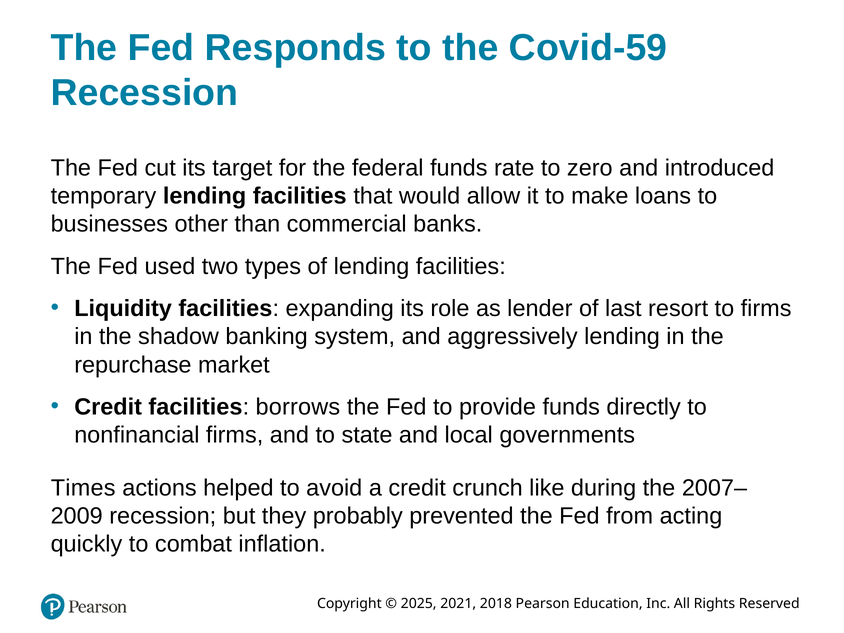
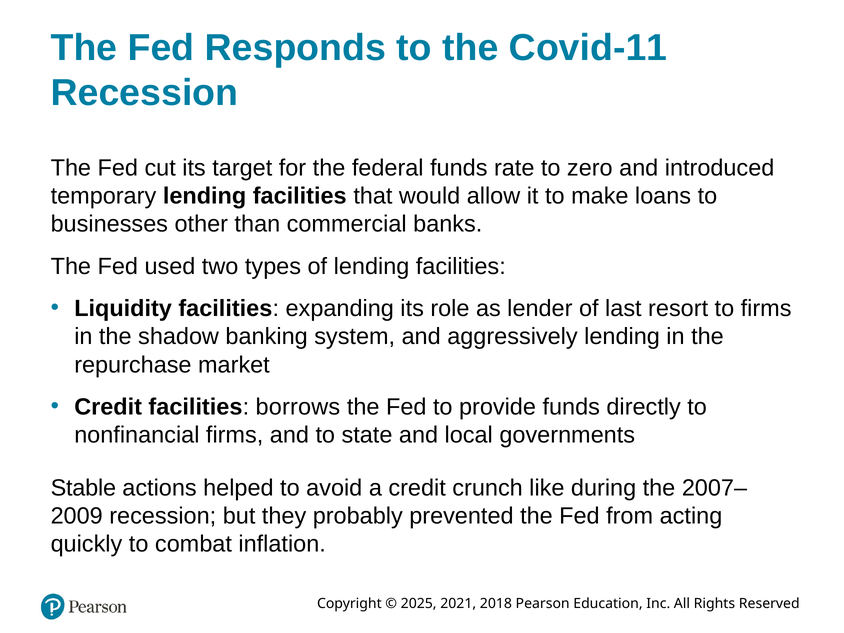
Covid-59: Covid-59 -> Covid-11 (588, 48)
Times: Times -> Stable (83, 488)
